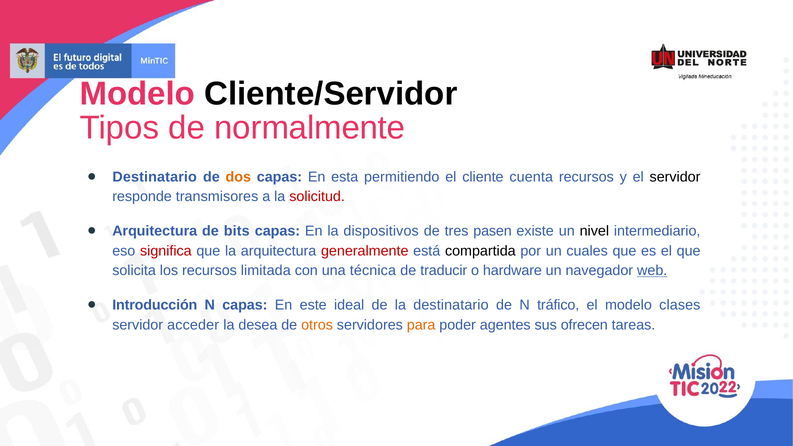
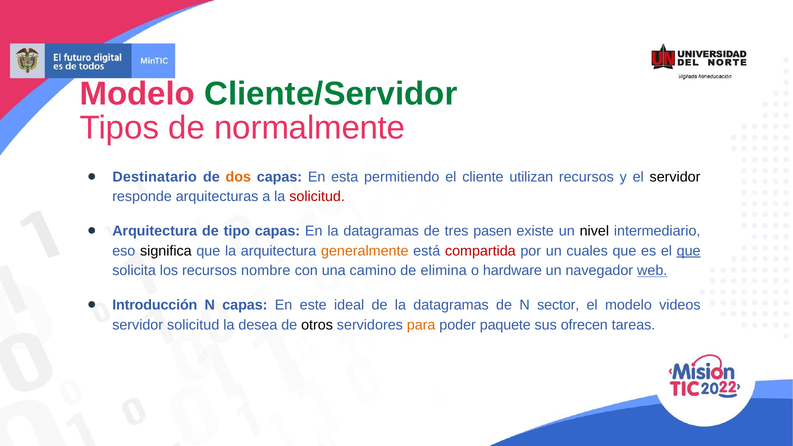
Cliente/Servidor colour: black -> green (331, 94)
cuenta: cuenta -> utilizan (531, 177)
transmisores: transmisores -> arquitecturas (217, 197)
bits: bits -> tipo (237, 231)
En la dispositivos: dispositivos -> datagramas (381, 231)
significa colour: red -> black (166, 251)
generalmente colour: red -> orange (365, 251)
compartida colour: black -> red (480, 251)
que underline: none -> present (689, 251)
limitada: limitada -> nombre (266, 271)
técnica: técnica -> camino (373, 271)
traducir: traducir -> elimina (444, 271)
de la destinatario: destinatario -> datagramas (451, 305)
tráfico: tráfico -> sector (558, 305)
clases: clases -> videos (680, 305)
servidor acceder: acceder -> solicitud (193, 325)
otros colour: orange -> black (317, 325)
agentes: agentes -> paquete (505, 325)
